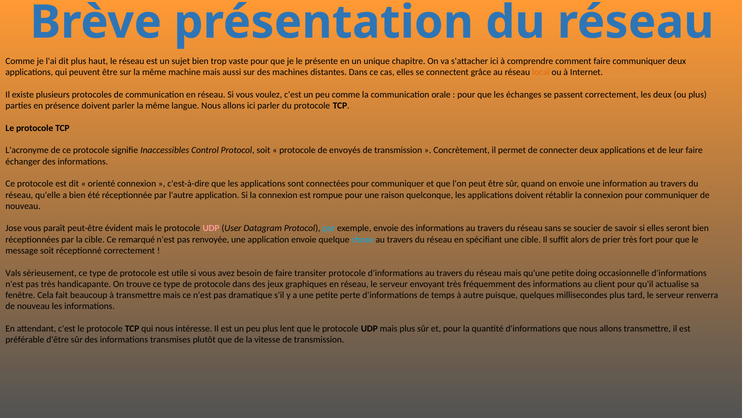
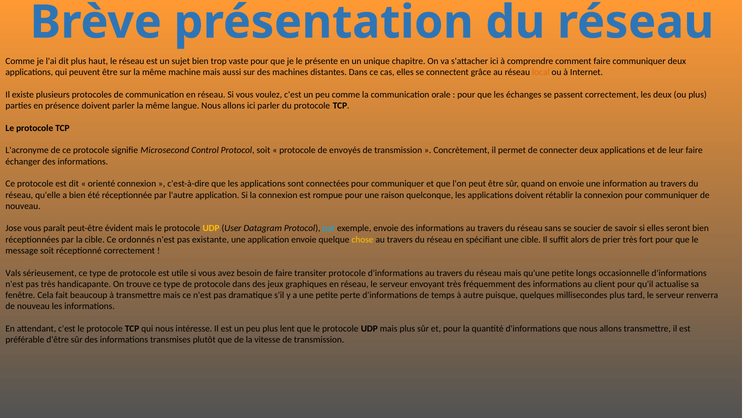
Inaccessibles: Inaccessibles -> Microsecond (165, 151)
UDP colour: pink -> yellow (211, 229)
remarqué: remarqué -> ordonnés (137, 240)
renvoyée: renvoyée -> existante (211, 240)
chose colour: light blue -> yellow (362, 240)
doing: doing -> longs (586, 273)
